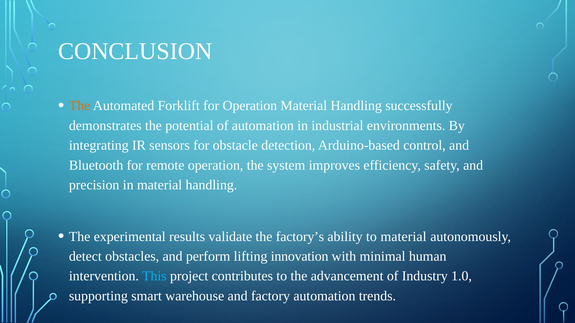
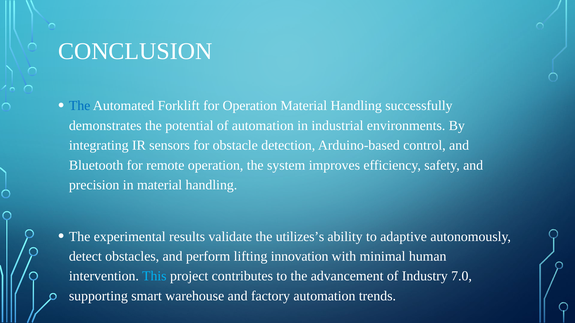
The colour: orange -> blue (80, 106)
factory’s: factory’s -> utilizes’s (300, 237)
to material: material -> adaptive (404, 237)
1.0: 1.0 -> 7.0 (462, 276)
